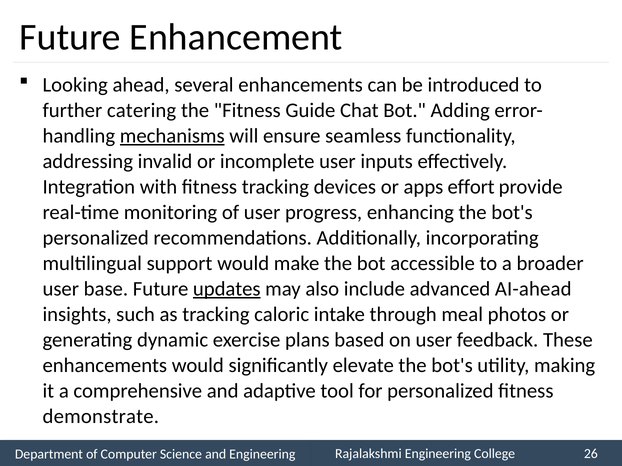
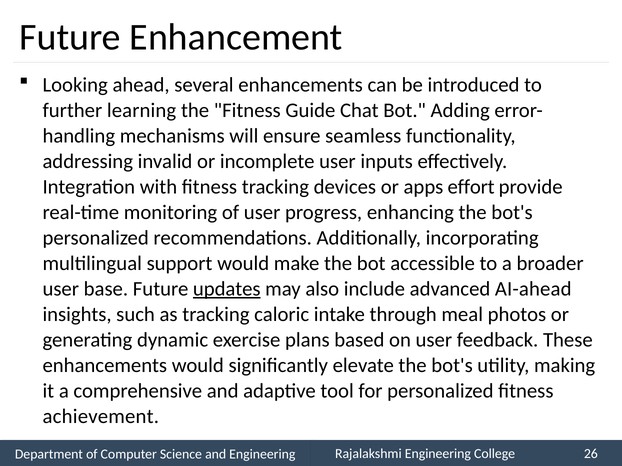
catering: catering -> learning (142, 111)
mechanisms underline: present -> none (172, 136)
demonstrate: demonstrate -> achievement (101, 417)
